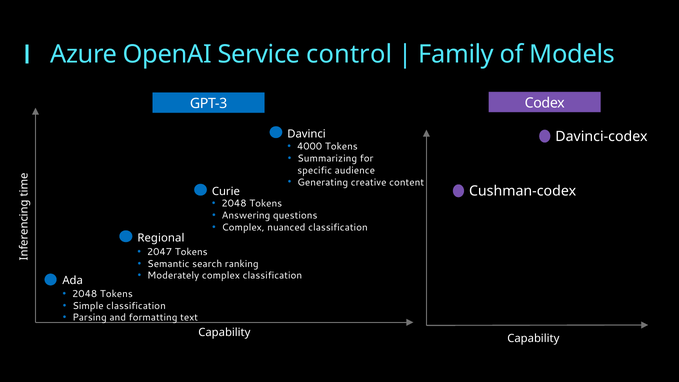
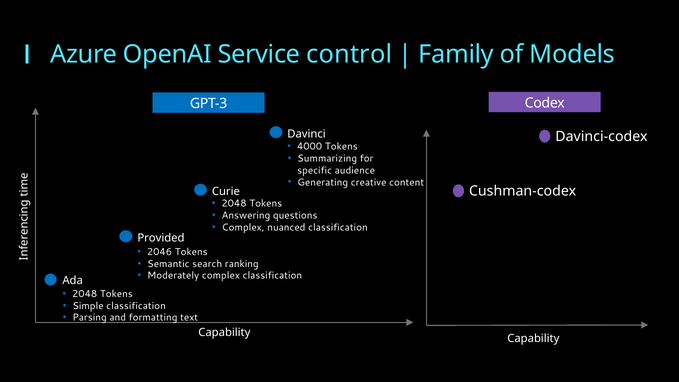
Regional: Regional -> Provided (161, 238)
2047: 2047 -> 2046 (159, 252)
